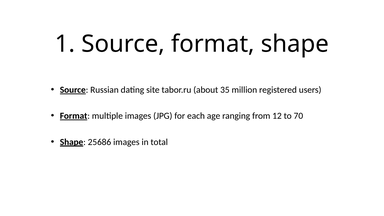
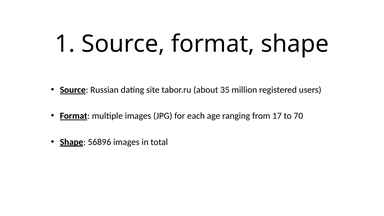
12: 12 -> 17 (277, 116)
25686: 25686 -> 56896 (99, 142)
